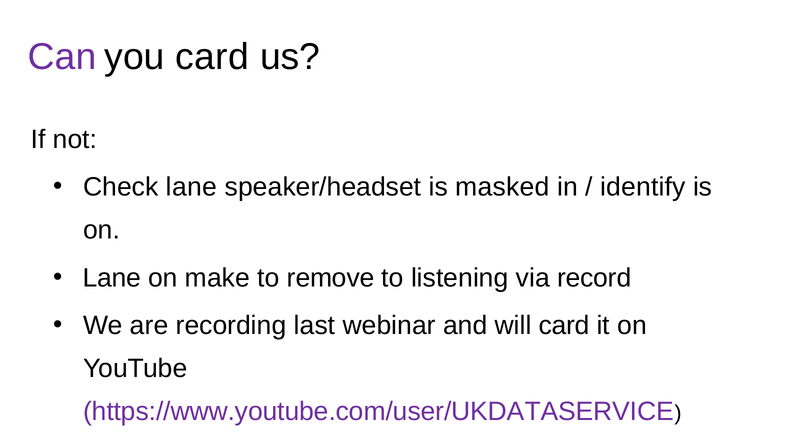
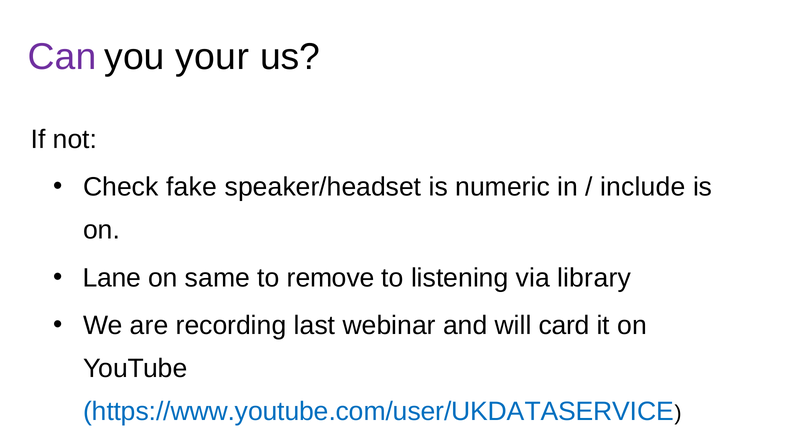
you card: card -> your (212, 57)
Check lane: lane -> fake (192, 187)
masked: masked -> numeric (503, 187)
identify: identify -> include (643, 187)
make: make -> same (217, 278)
record: record -> library (594, 278)
https://www.youtube.com/user/UKDATASERVICE colour: purple -> blue (379, 412)
